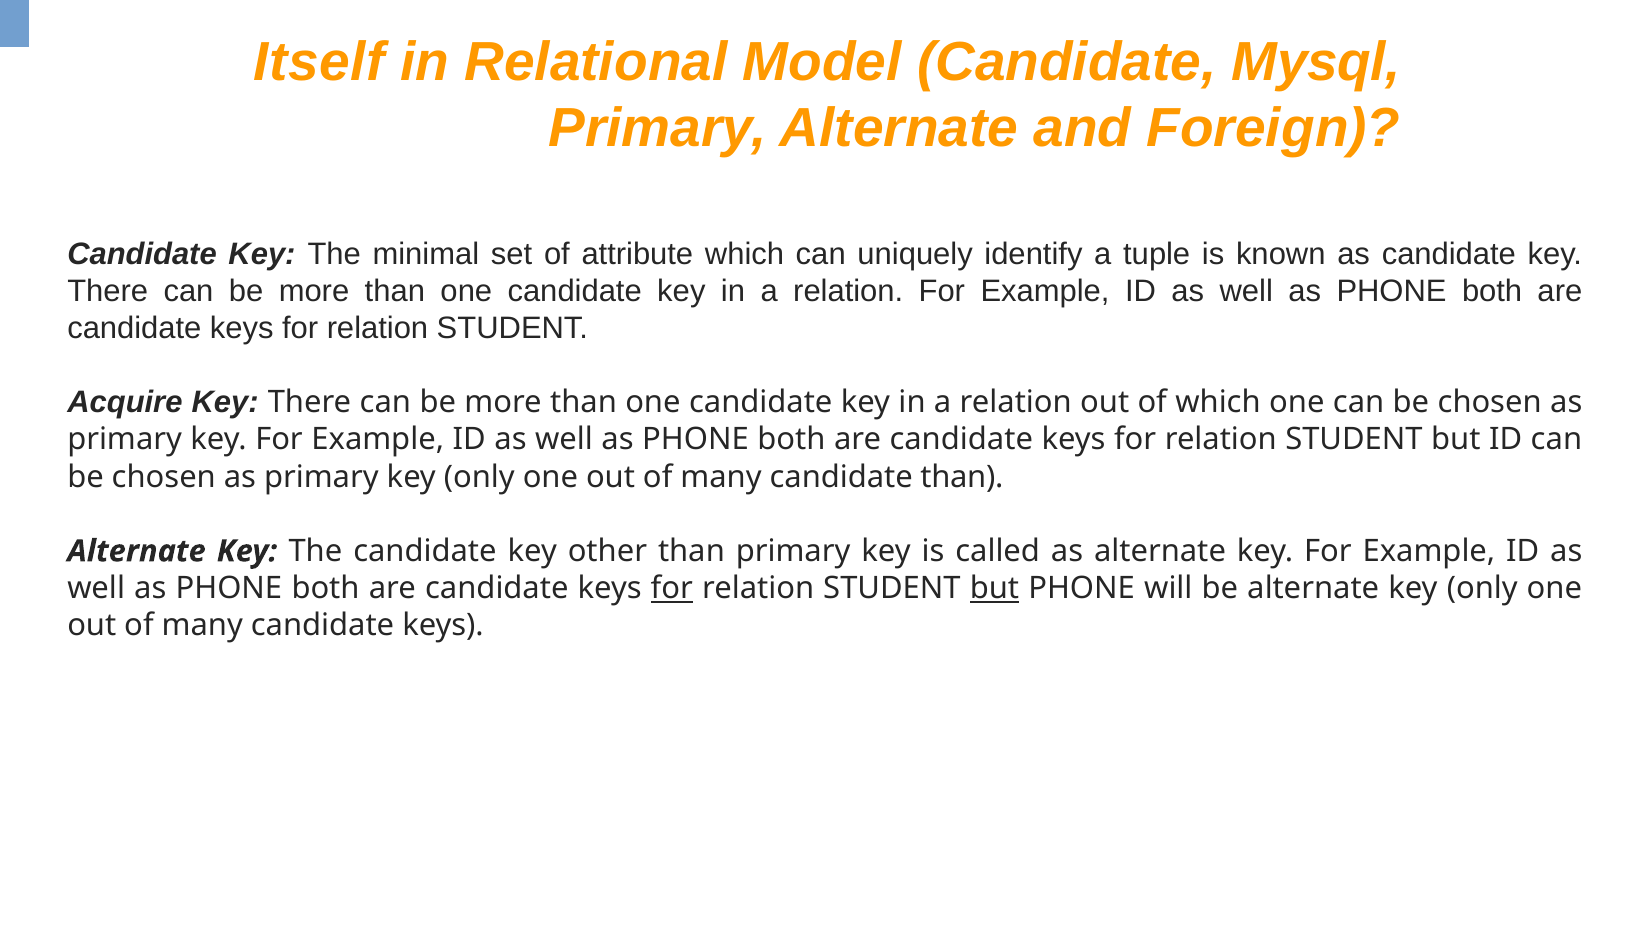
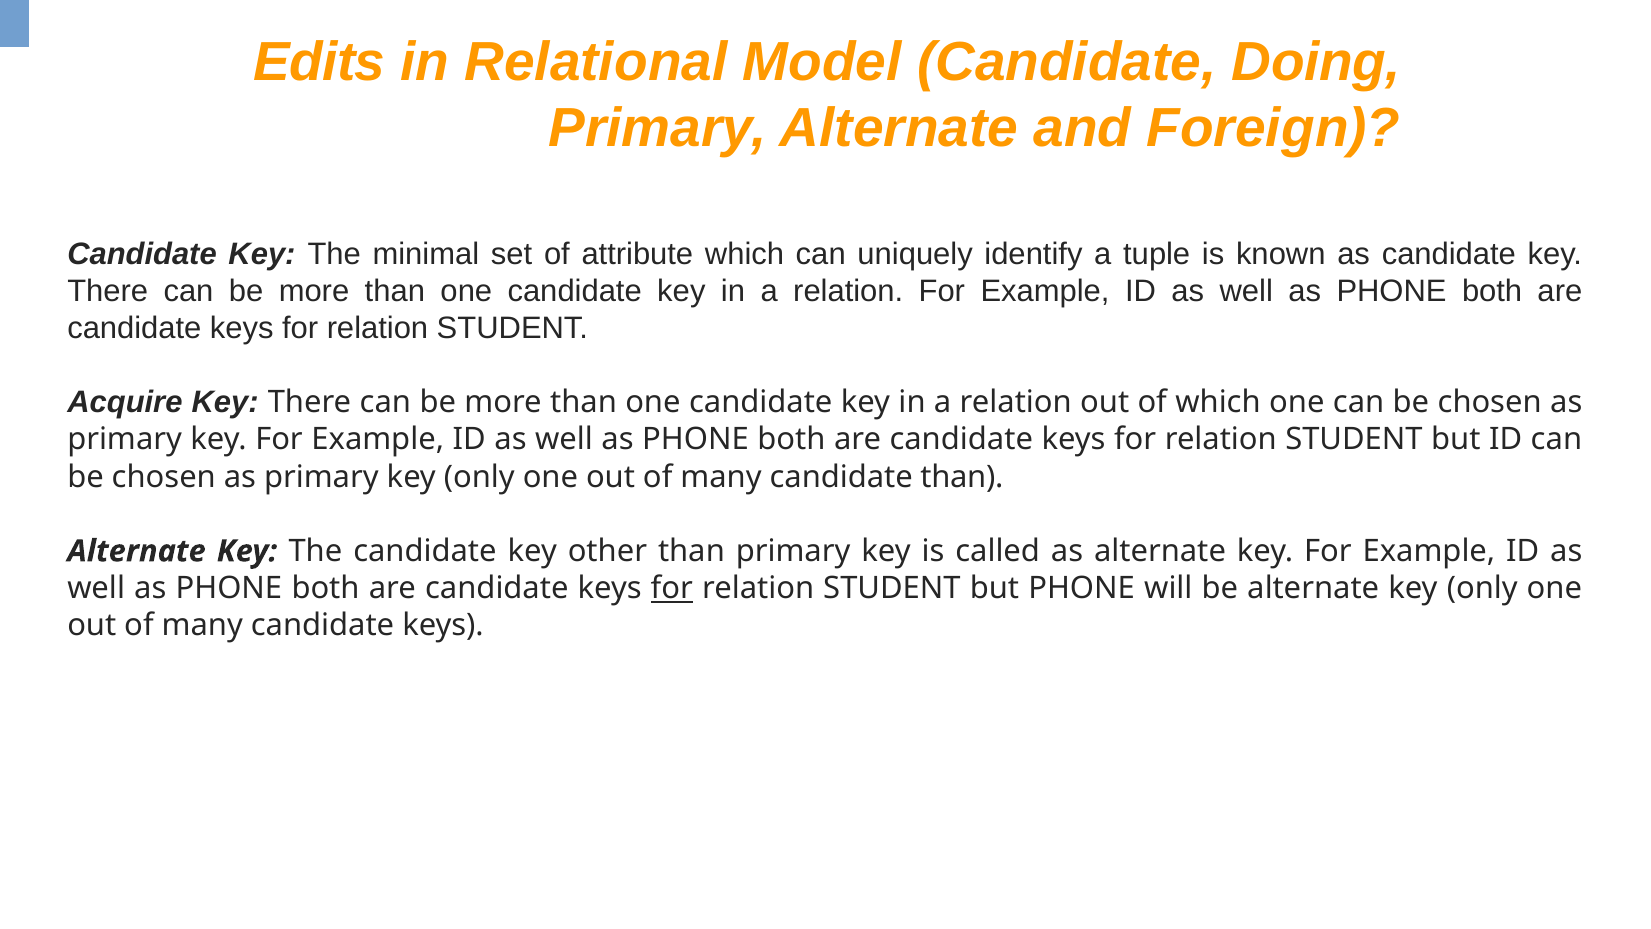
Itself: Itself -> Edits (319, 62)
Mysql: Mysql -> Doing (1316, 62)
but underline: present -> none (994, 588)
